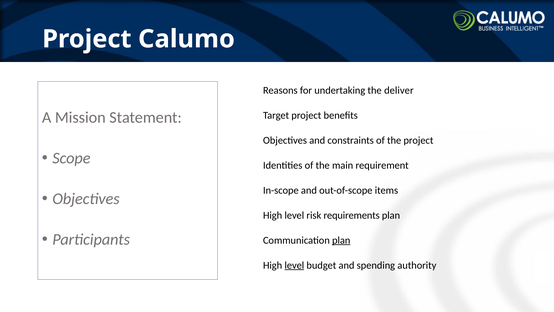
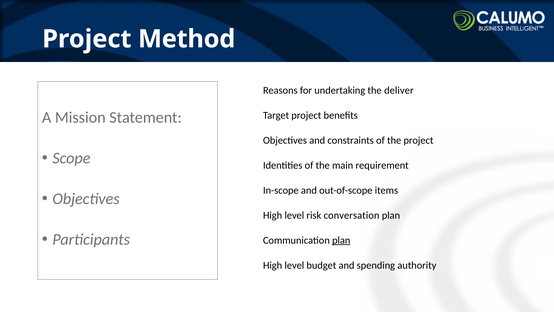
Calumo: Calumo -> Method (187, 39)
requirements: requirements -> conversation (352, 215)
level underline: present -> none (294, 265)
